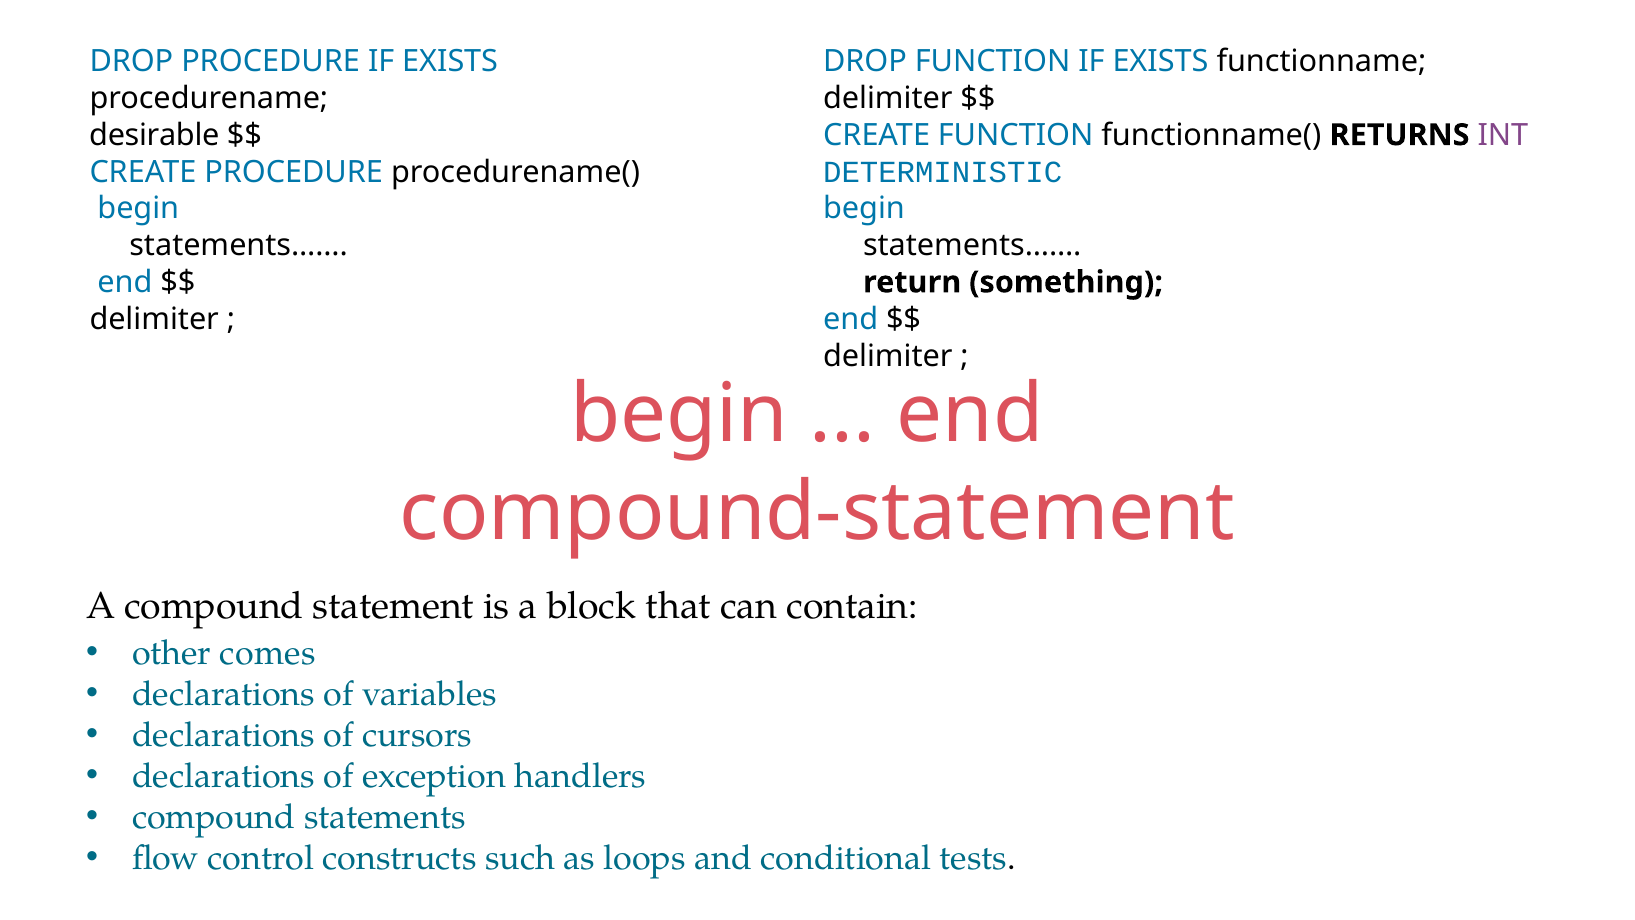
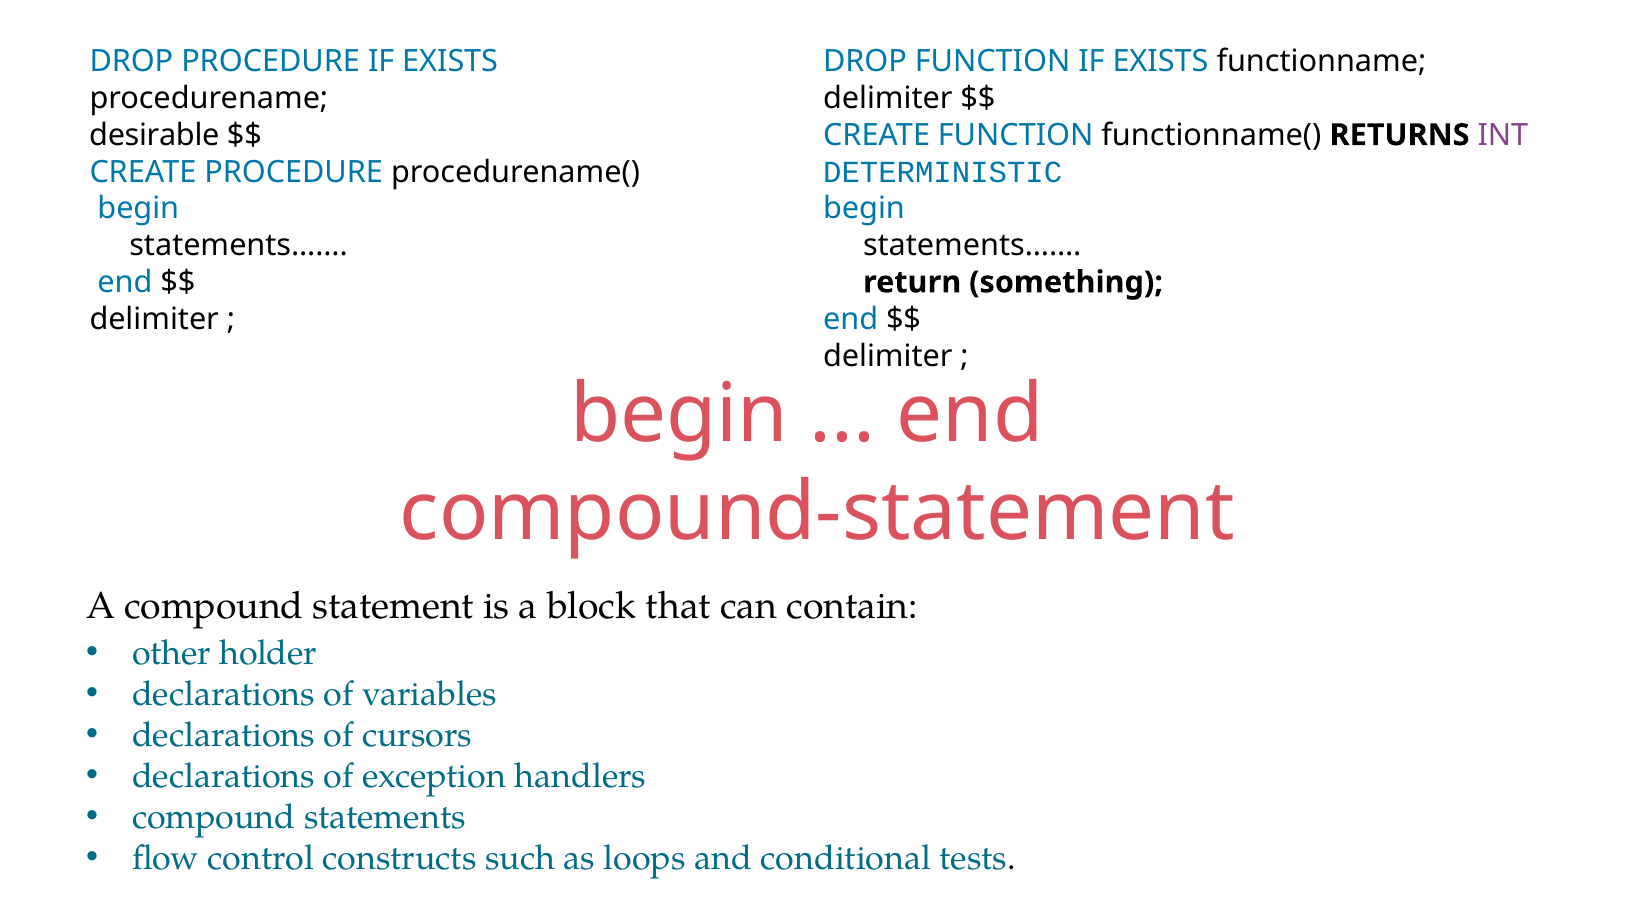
comes: comes -> holder (268, 653)
